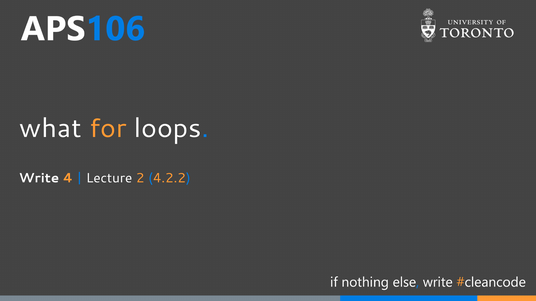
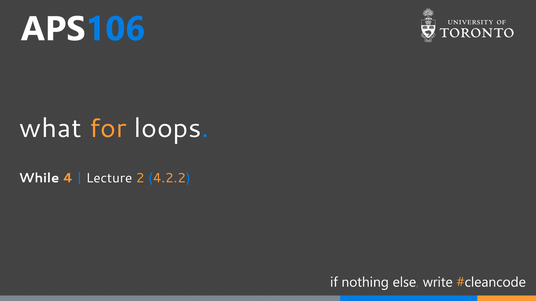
Write: Write -> While (39, 178)
